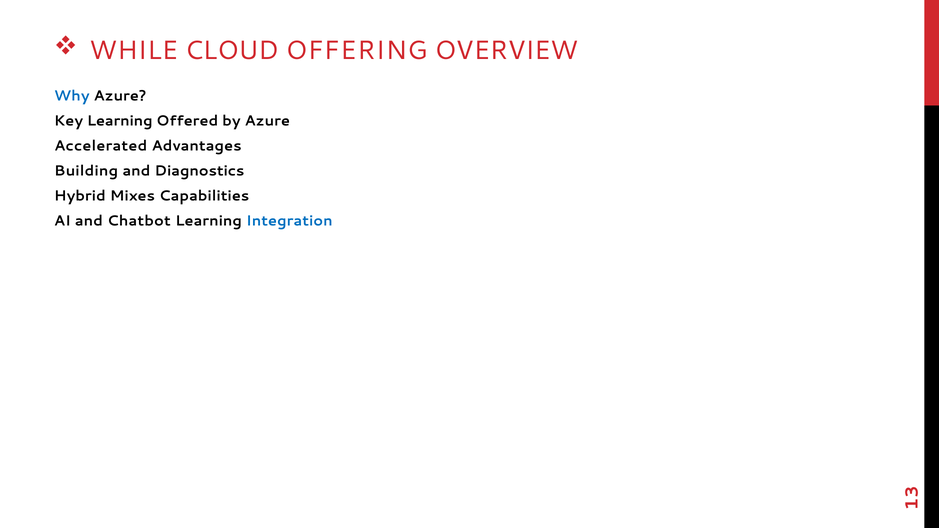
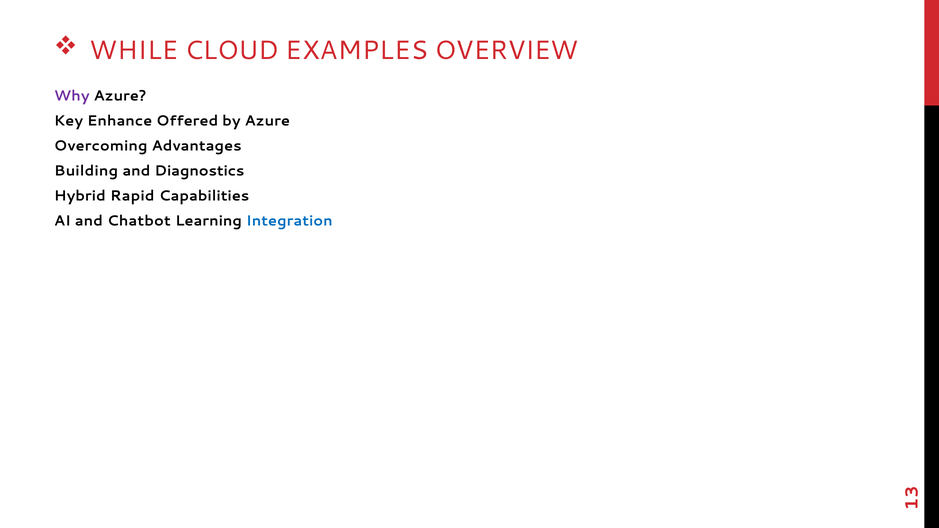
OFFERING: OFFERING -> EXAMPLES (357, 50)
Why colour: blue -> purple (72, 96)
Key Learning: Learning -> Enhance (120, 121)
Accelerated: Accelerated -> Overcoming (101, 146)
Mixes: Mixes -> Rapid (132, 196)
